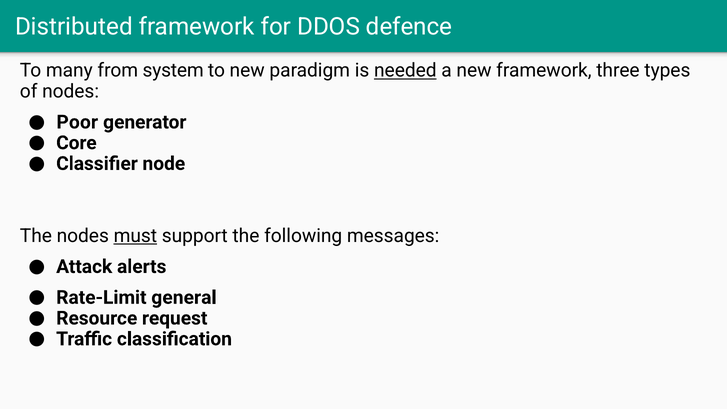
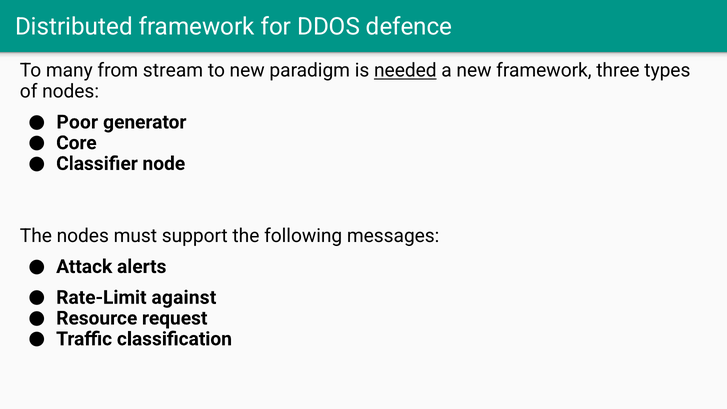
system: system -> stream (173, 71)
must underline: present -> none (135, 236)
general: general -> against (184, 297)
